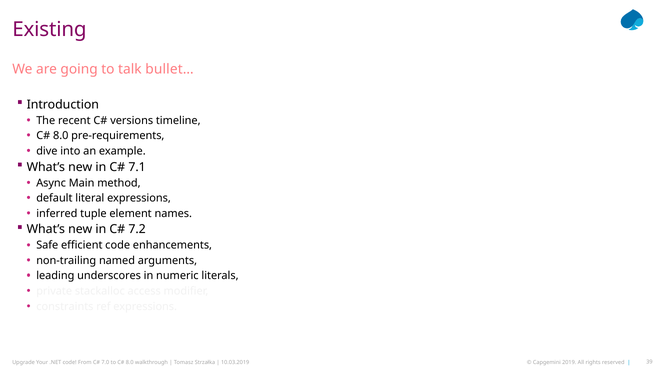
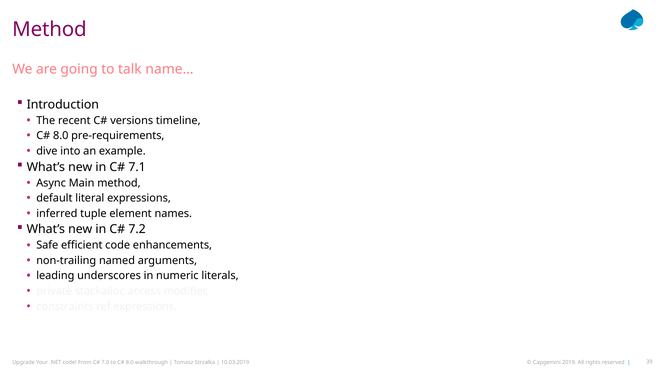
Existing: Existing -> Method (49, 30)
bullet…: bullet… -> name… (170, 69)
